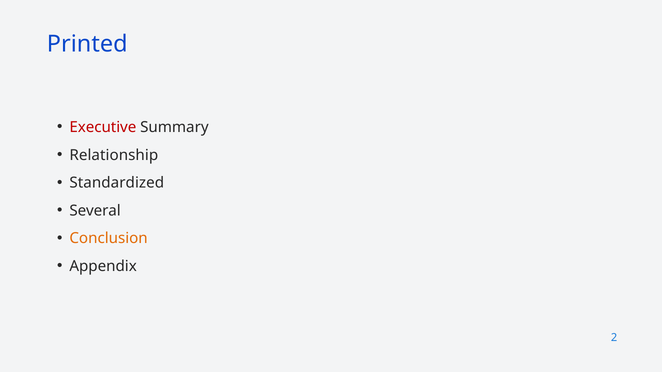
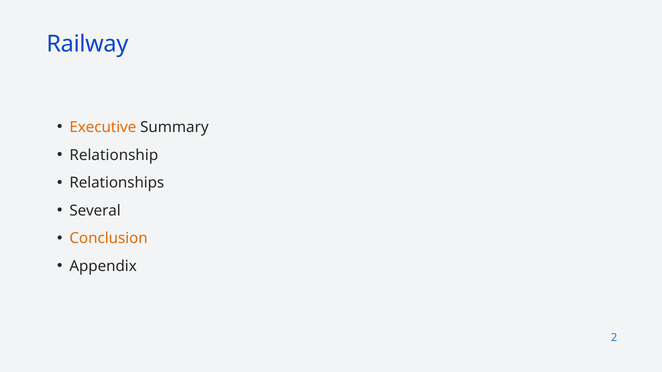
Printed: Printed -> Railway (87, 44)
Executive colour: red -> orange (103, 127)
Standardized: Standardized -> Relationships (117, 183)
